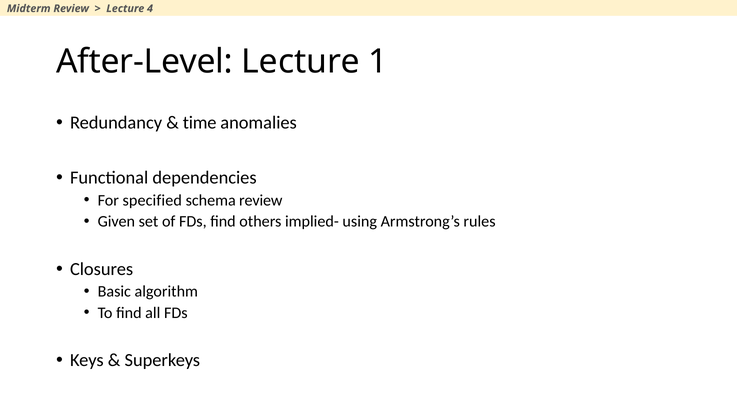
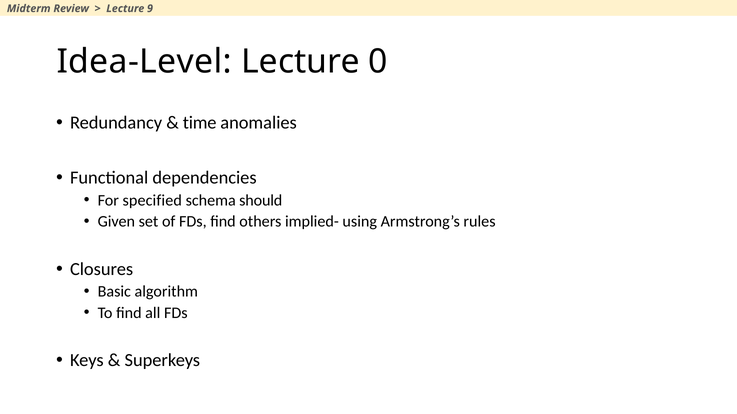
4: 4 -> 9 (150, 9)
After-Level: After-Level -> Idea-Level (144, 62)
1: 1 -> 0 (378, 62)
schema review: review -> should (261, 201)
